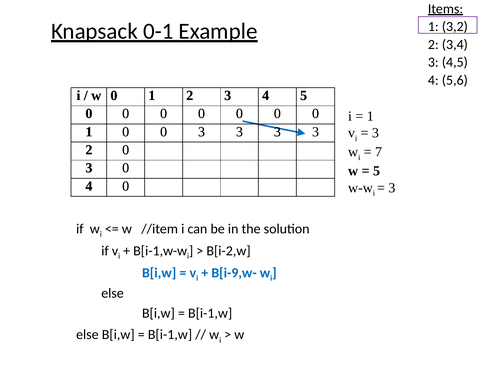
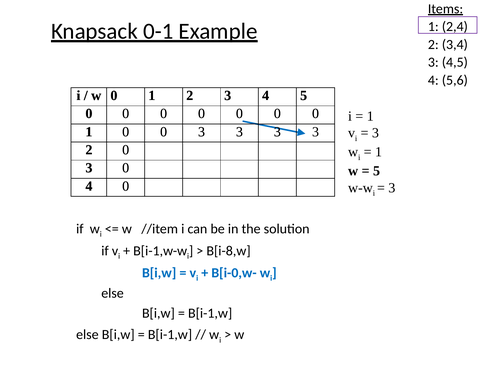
3,2: 3,2 -> 2,4 (455, 27)
7: 7 -> 1 (379, 152)
B[i-2,w: B[i-2,w -> B[i-8,w (229, 251)
B[i-9,w-: B[i-9,w- -> B[i-0,w- (234, 273)
